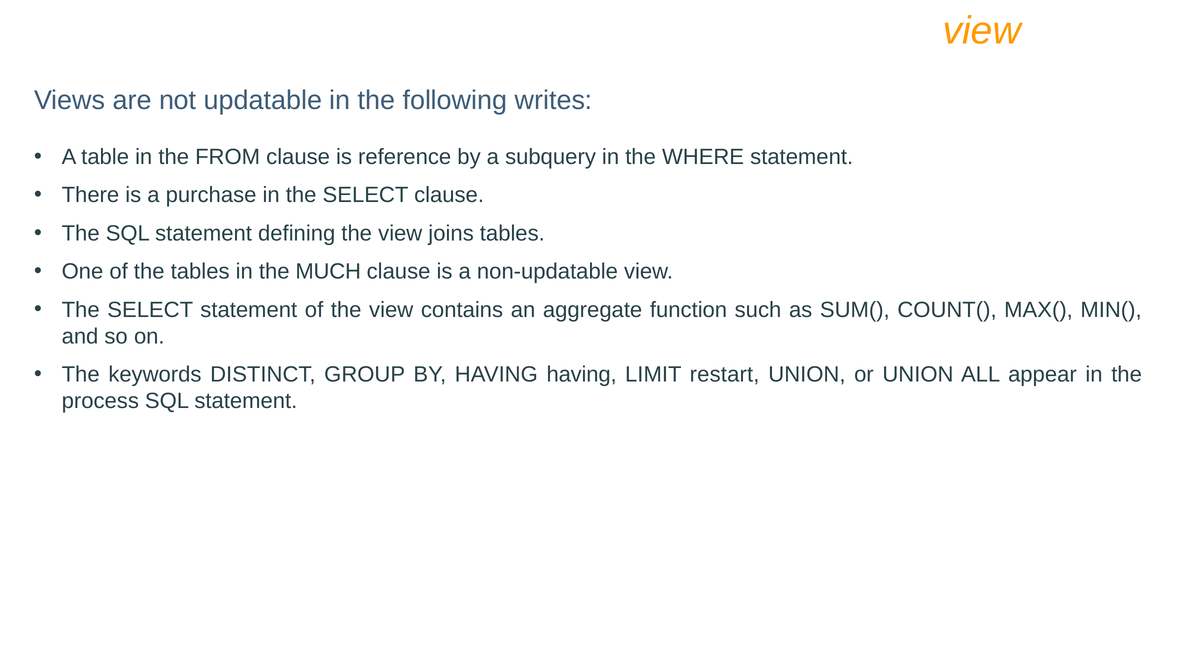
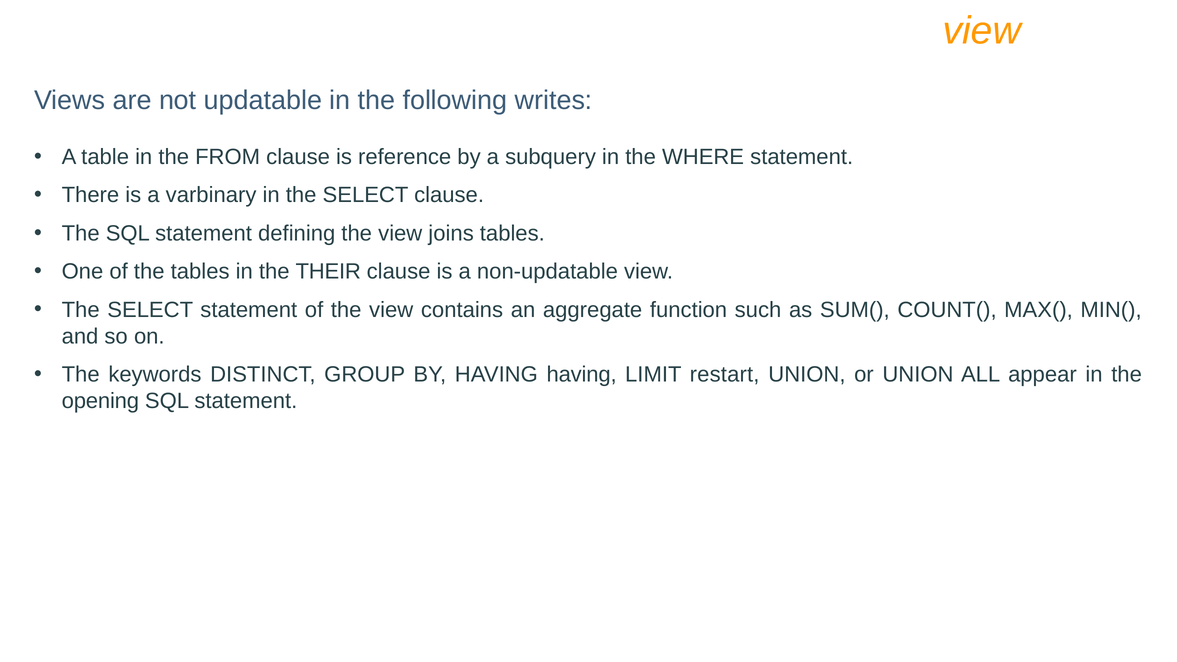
purchase: purchase -> varbinary (211, 195)
MUCH: MUCH -> THEIR (328, 272)
process: process -> opening (100, 401)
